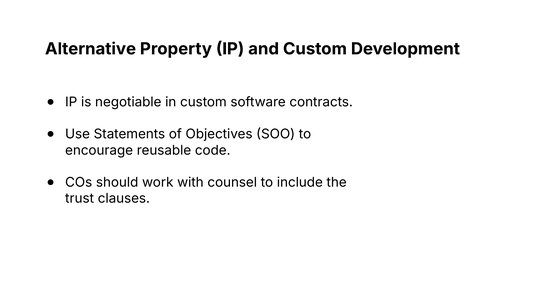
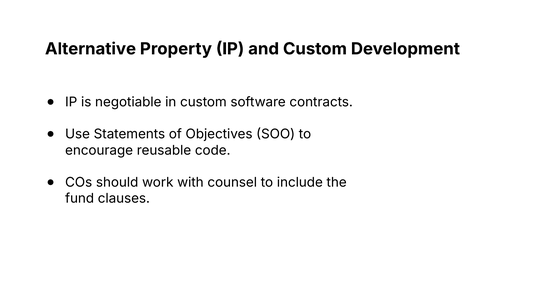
trust: trust -> fund (80, 199)
